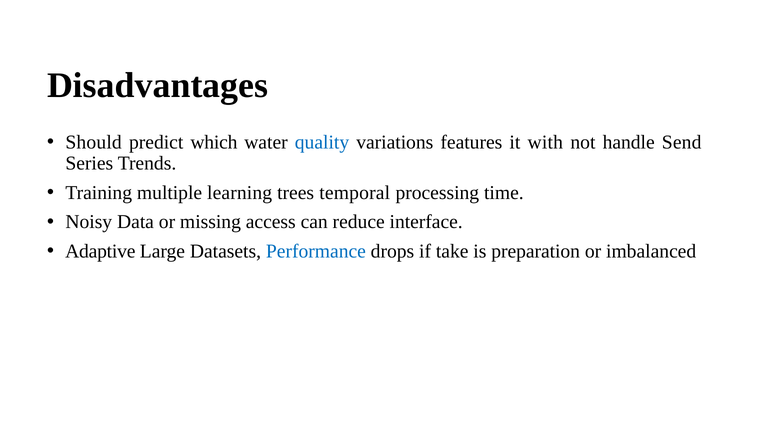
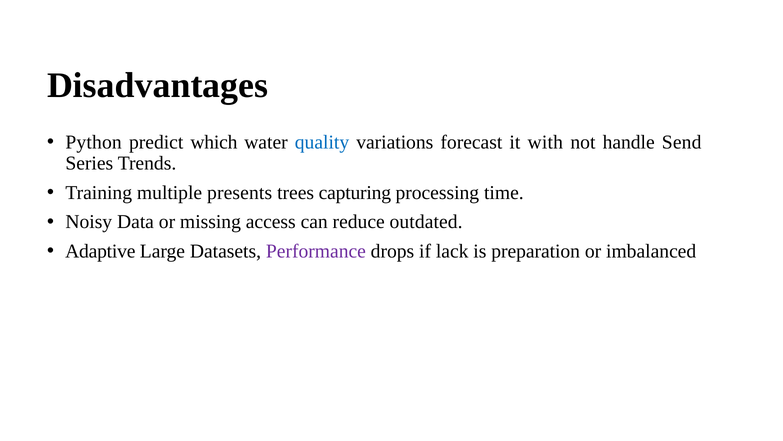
Should: Should -> Python (94, 142)
features: features -> forecast (471, 142)
learning: learning -> presents (240, 192)
temporal: temporal -> capturing (355, 192)
interface: interface -> outdated (426, 222)
Performance colour: blue -> purple (316, 251)
take: take -> lack (452, 251)
